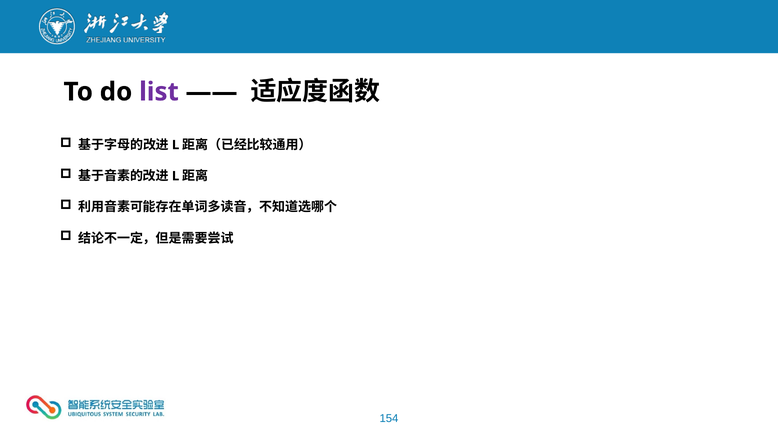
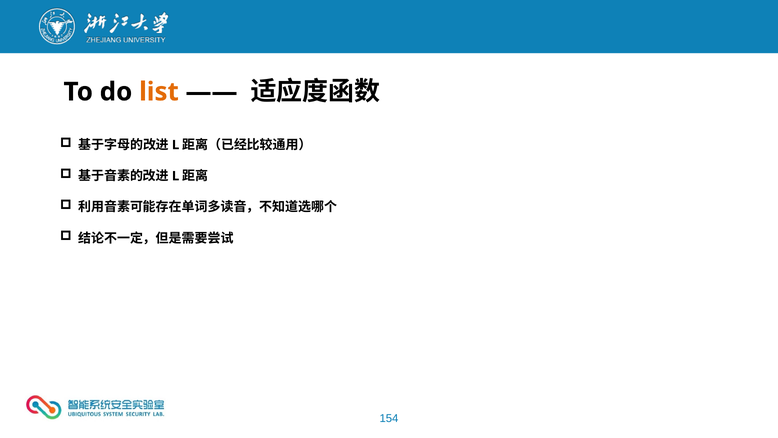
list colour: purple -> orange (159, 92)
